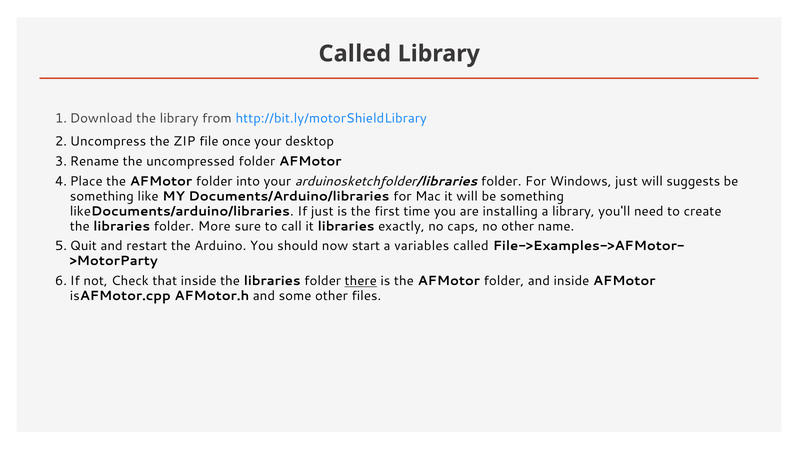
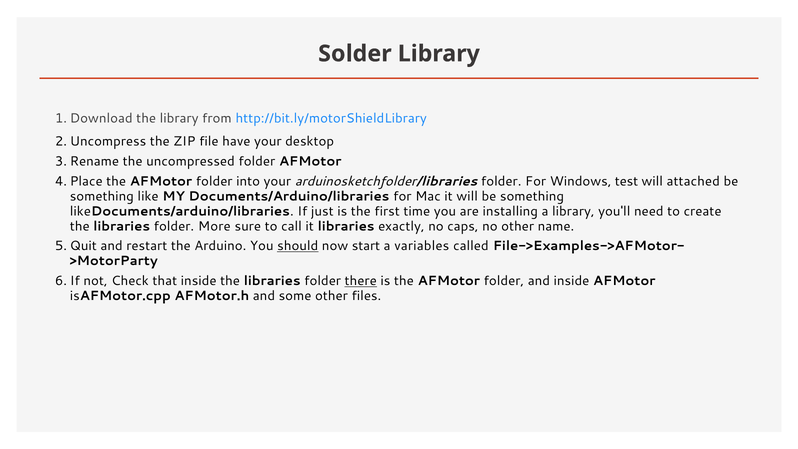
Called: Called -> Solder (355, 54)
once: once -> have (236, 141)
Windows just: just -> test (627, 181)
suggests: suggests -> attached (693, 181)
should underline: none -> present (298, 246)
